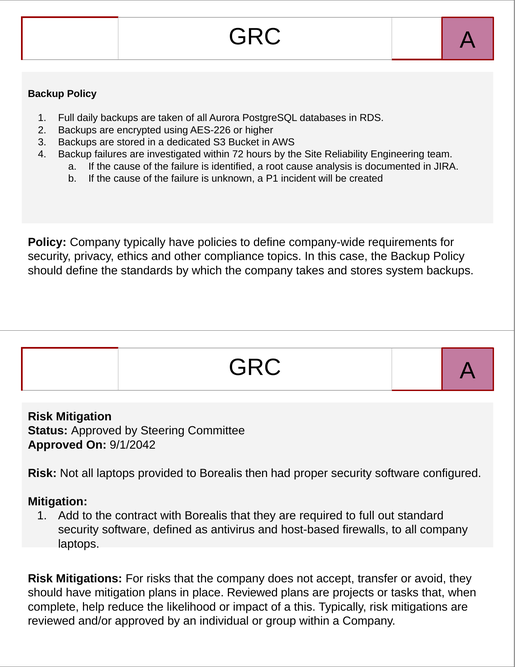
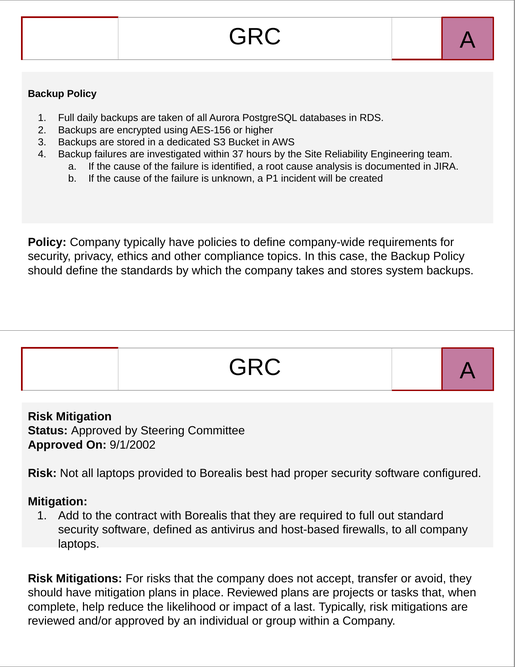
AES-226: AES-226 -> AES-156 (210, 130)
72: 72 -> 37 (238, 154)
9/1/2042: 9/1/2042 -> 9/1/2002 (133, 444)
then: then -> best (257, 473)
a this: this -> last (305, 606)
